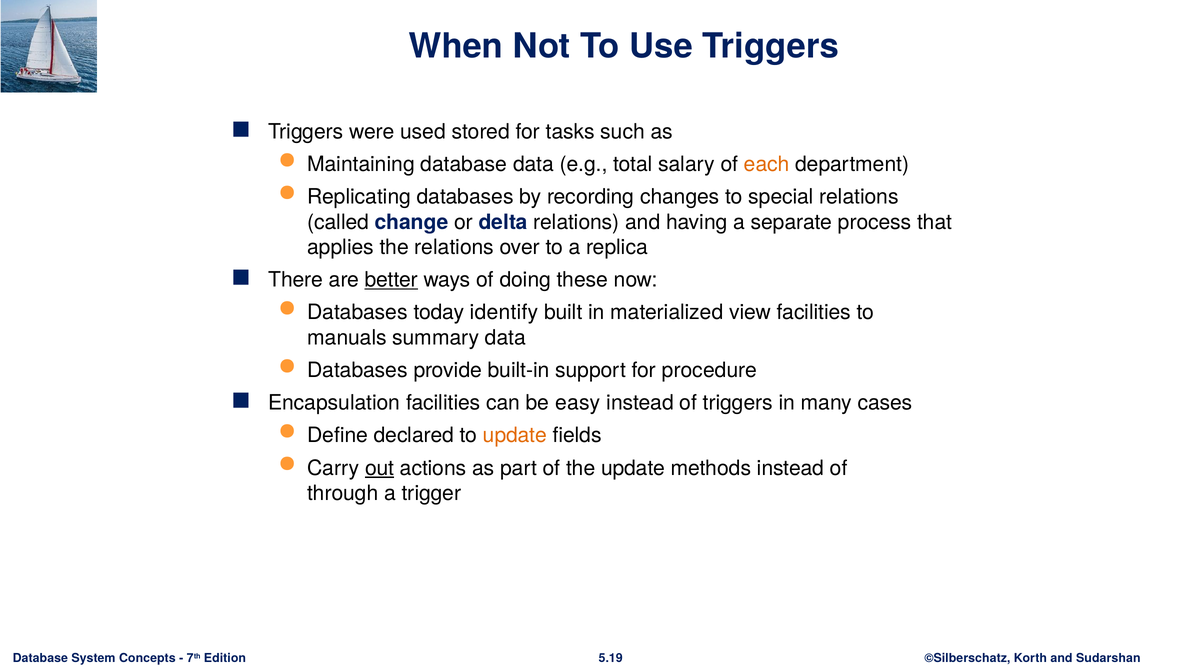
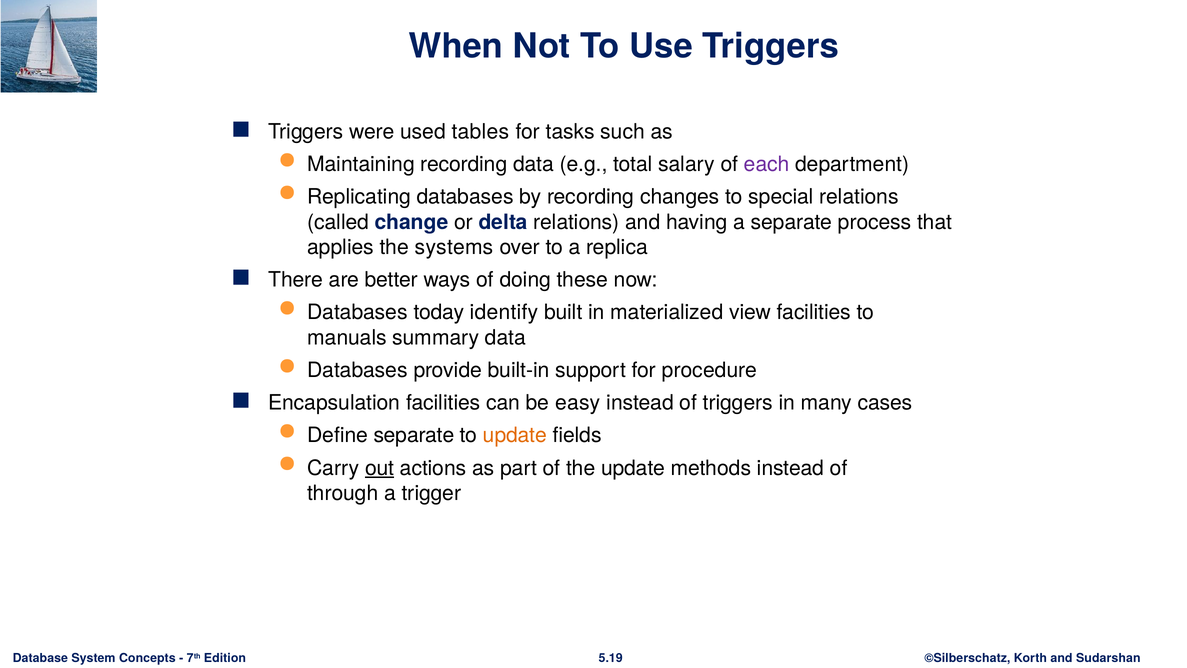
stored: stored -> tables (481, 132)
Maintaining database: database -> recording (464, 164)
each colour: orange -> purple (767, 164)
the relations: relations -> systems (454, 247)
better underline: present -> none (391, 280)
Define declared: declared -> separate (414, 435)
